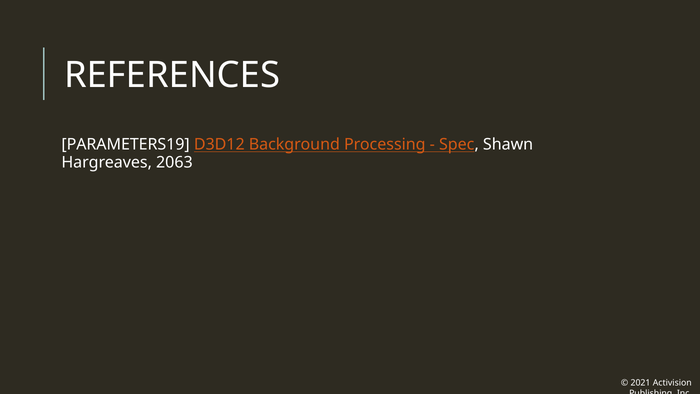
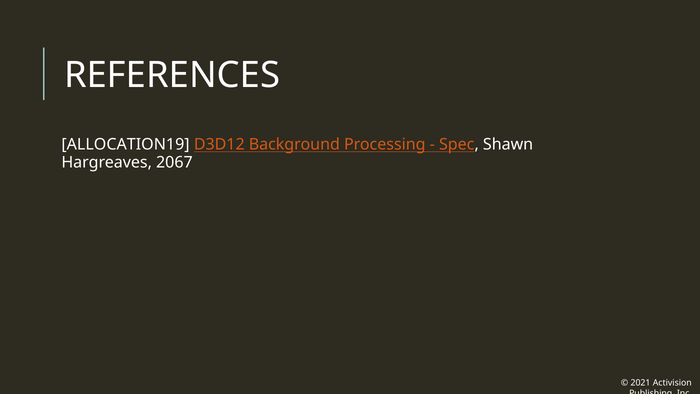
PARAMETERS19: PARAMETERS19 -> ALLOCATION19 (126, 144)
2063: 2063 -> 2067 (174, 162)
